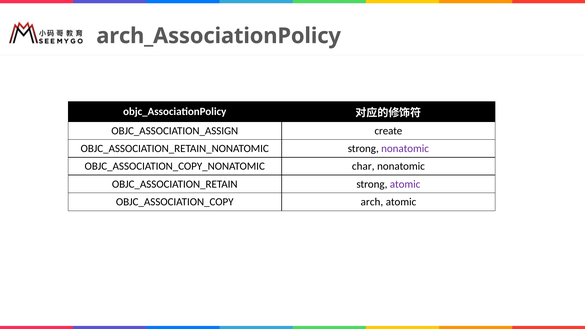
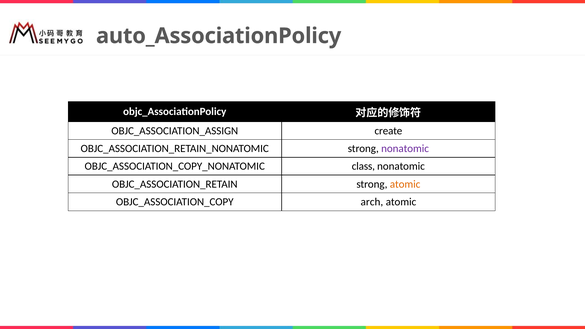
arch_AssociationPolicy: arch_AssociationPolicy -> auto_AssociationPolicy (219, 36)
char: char -> class (363, 166)
atomic colour: purple -> orange (405, 184)
